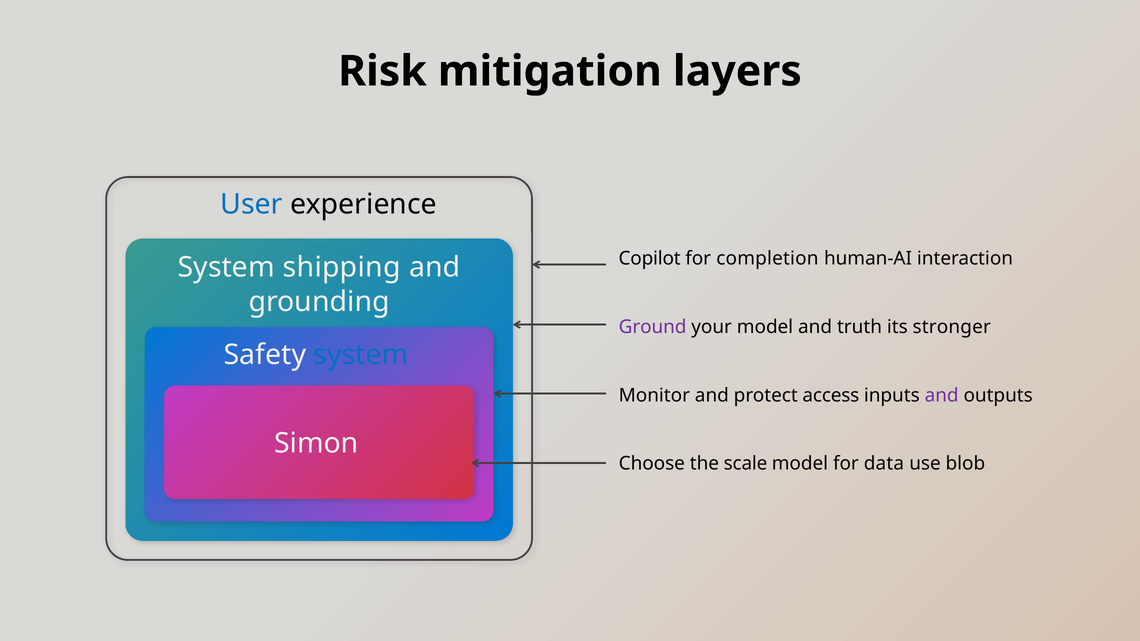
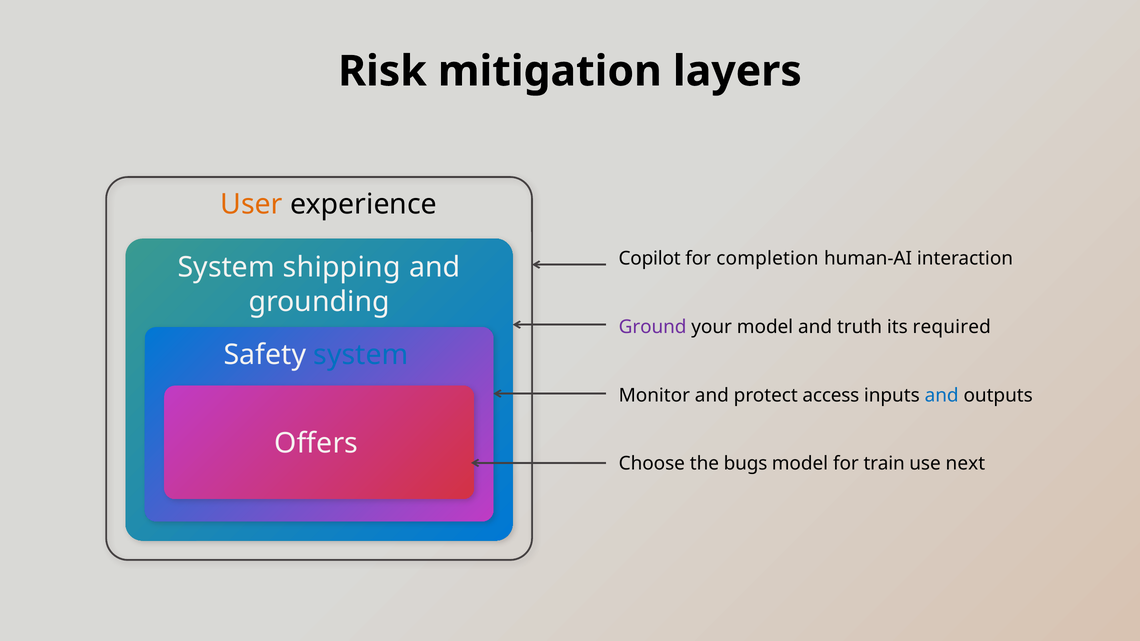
User colour: blue -> orange (252, 204)
stronger: stronger -> required (952, 327)
and colour: purple -> blue (942, 396)
Simon: Simon -> Offers (316, 444)
scale: scale -> bugs (746, 464)
data: data -> train (884, 464)
blob: blob -> next (965, 464)
